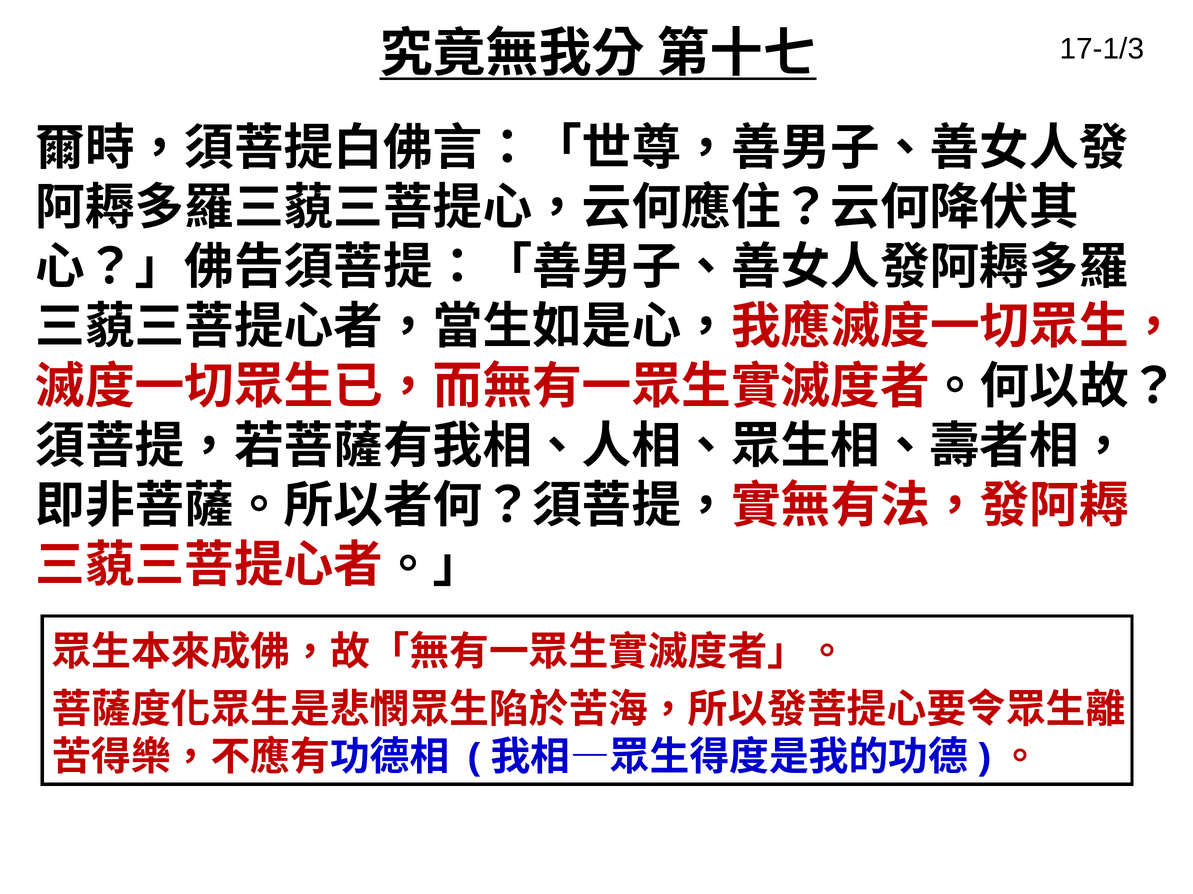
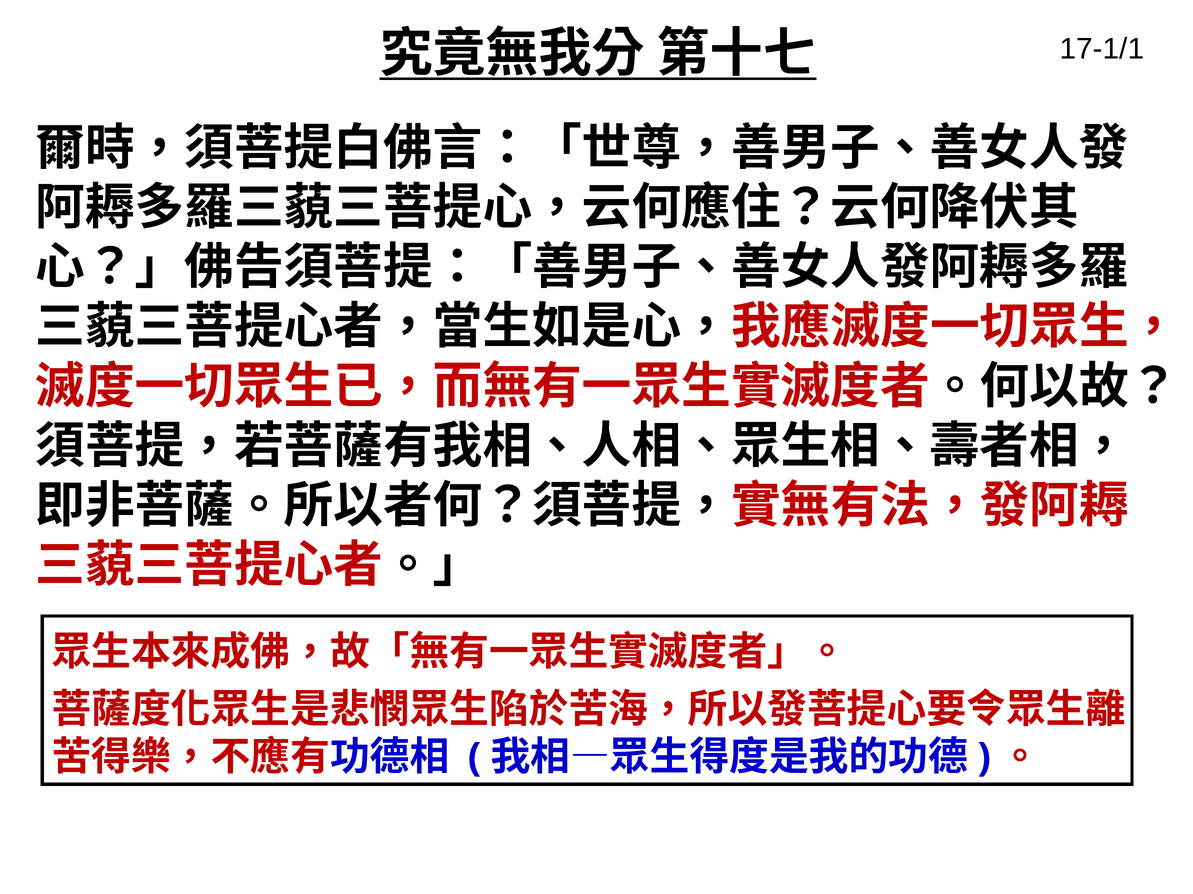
17-1/3: 17-1/3 -> 17-1/1 (1102, 49)
